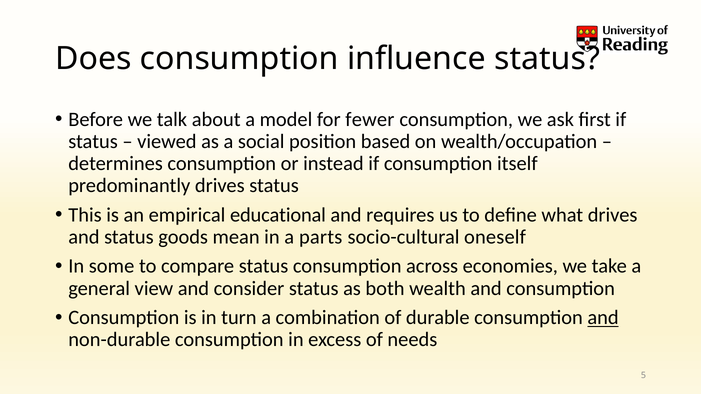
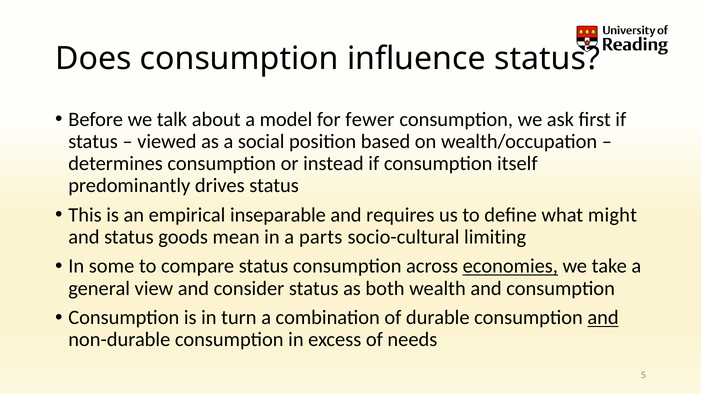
educational: educational -> inseparable (278, 215)
what drives: drives -> might (612, 215)
oneself: oneself -> limiting (495, 237)
economies underline: none -> present (510, 266)
